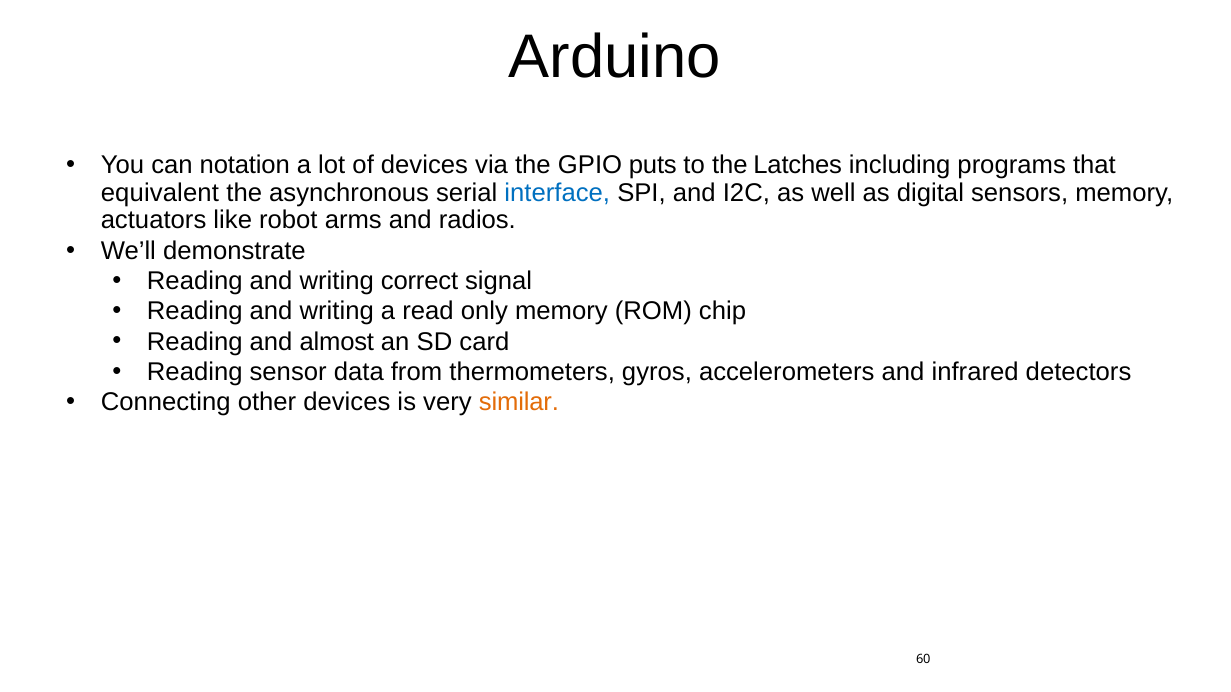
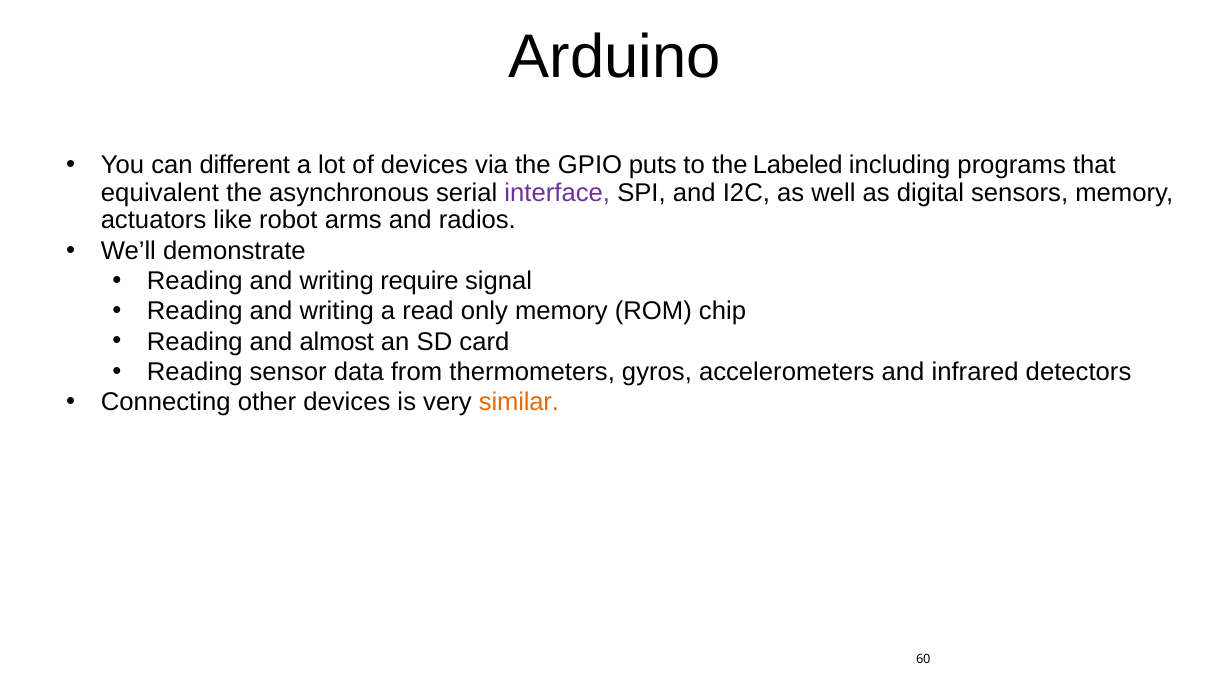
notation: notation -> different (245, 165)
Latches: Latches -> Labeled (798, 165)
interface colour: blue -> purple (557, 193)
correct: correct -> require (420, 281)
